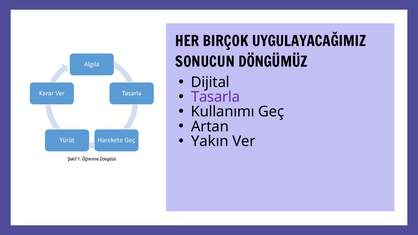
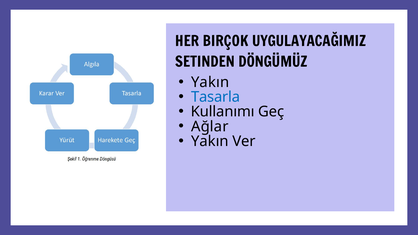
SONUCUN: SONUCUN -> SETINDEN (205, 62)
Dijital: Dijital -> Yakın (210, 82)
Tasarla colour: purple -> blue (216, 97)
Artan: Artan -> Ağlar (210, 127)
